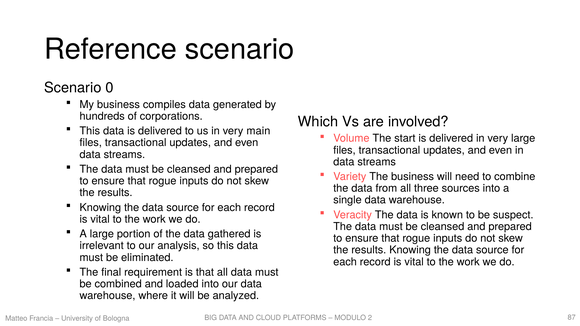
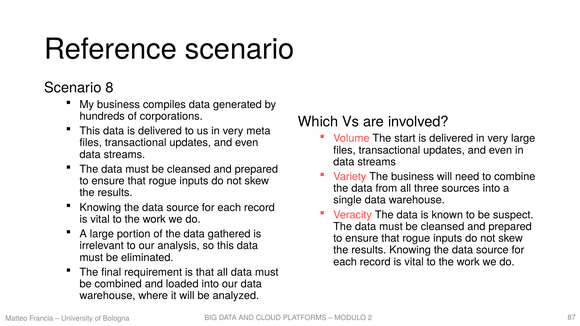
0: 0 -> 8 (109, 88)
main: main -> meta (258, 131)
